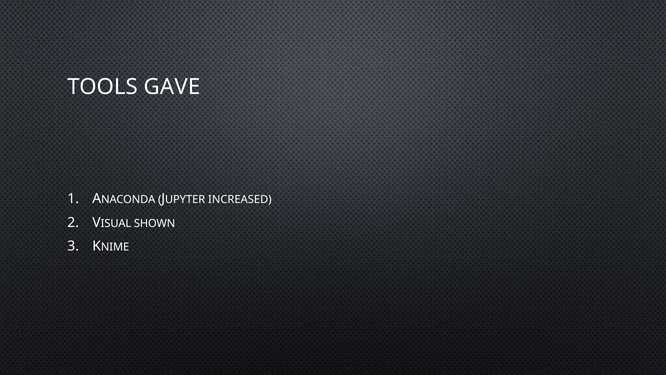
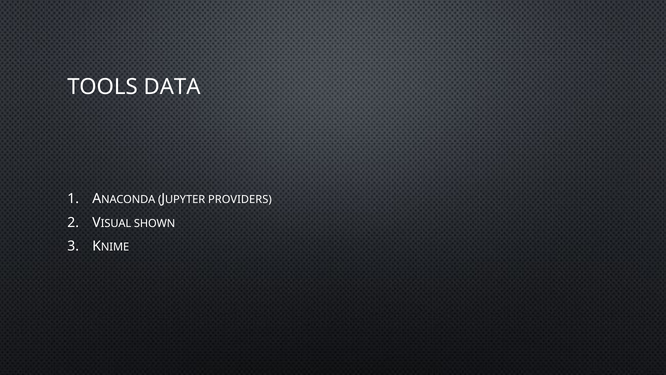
GAVE: GAVE -> DATA (172, 87)
INCREASED: INCREASED -> PROVIDERS (240, 200)
